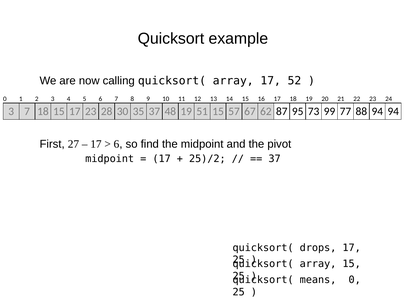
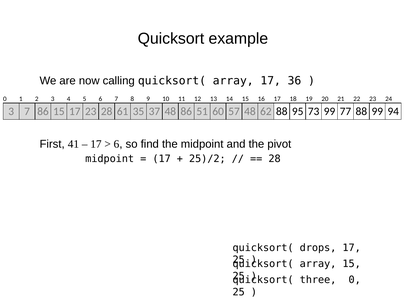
52: 52 -> 36 (294, 81)
7 18: 18 -> 86 (43, 111)
30: 30 -> 61 (123, 111)
48 19: 19 -> 86 (186, 111)
51 15: 15 -> 60 (218, 111)
57 67: 67 -> 48 (250, 111)
62 87: 87 -> 88 (282, 111)
88 94: 94 -> 99 (377, 111)
27: 27 -> 41 (73, 144)
37: 37 -> 28 (275, 159)
means: means -> three (318, 279)
